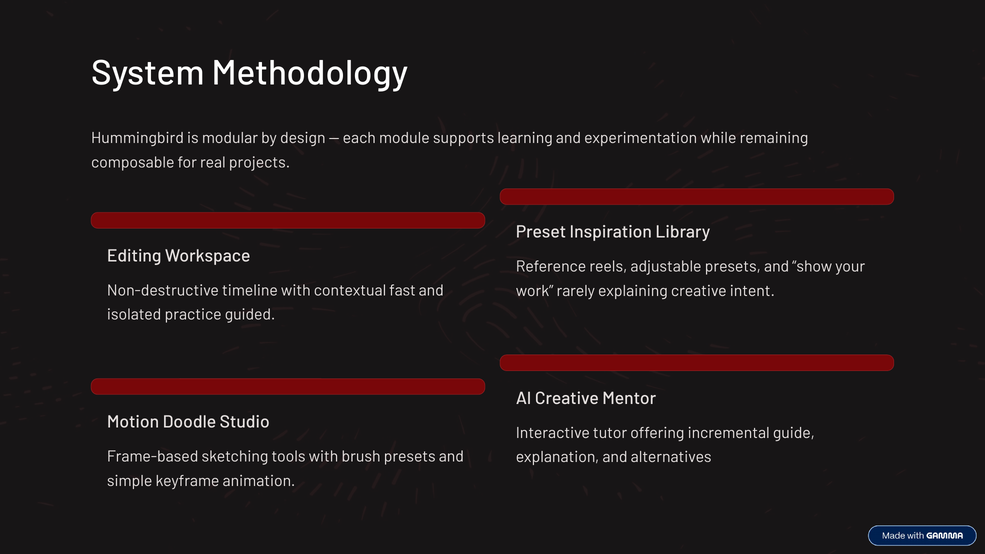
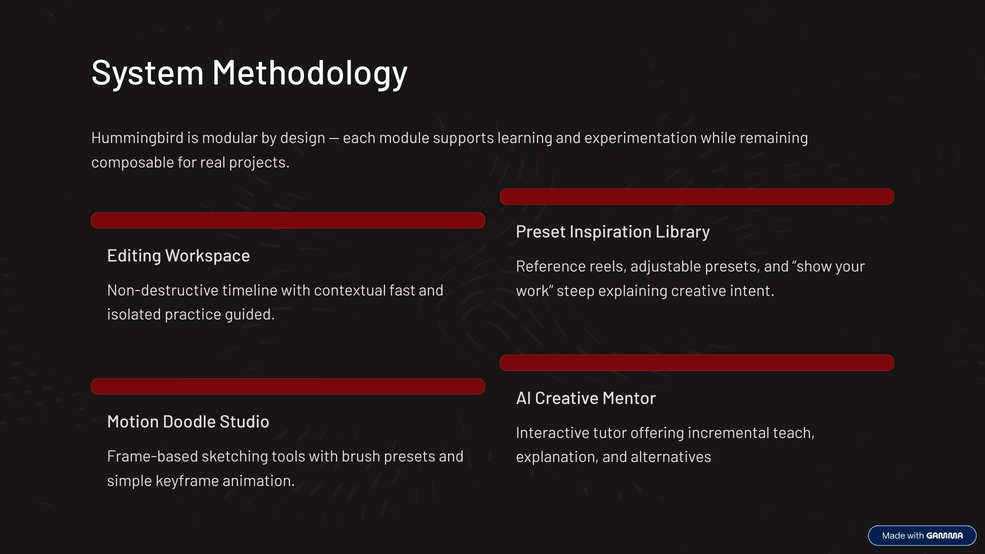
rarely: rarely -> steep (576, 291)
guide: guide -> teach (794, 433)
